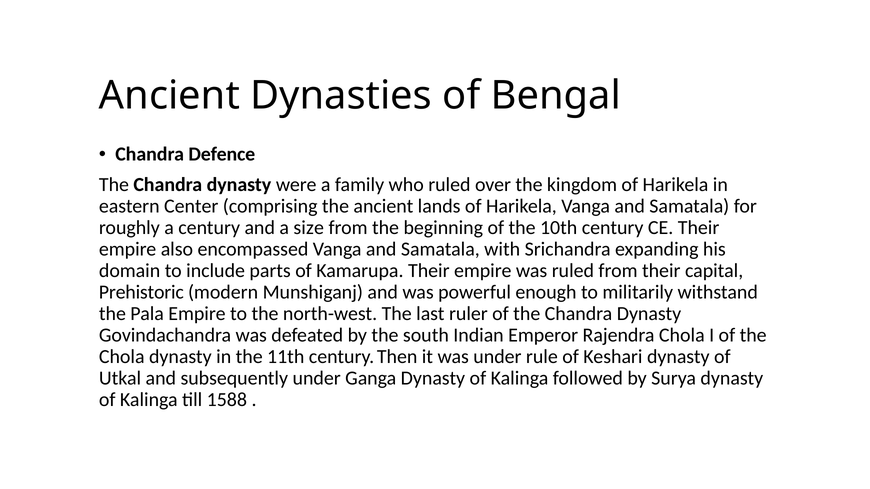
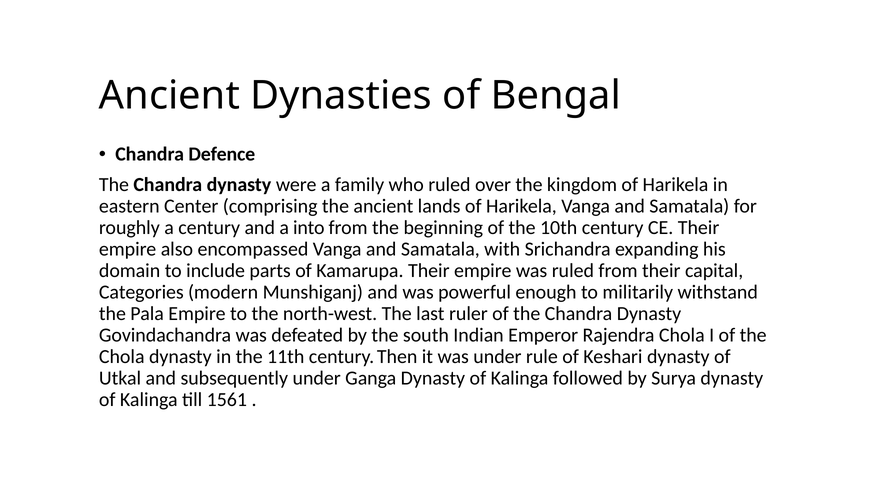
size: size -> into (309, 228)
Prehistoric: Prehistoric -> Categories (141, 293)
1588: 1588 -> 1561 (227, 400)
